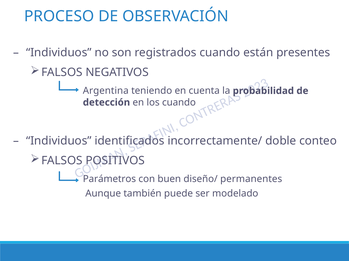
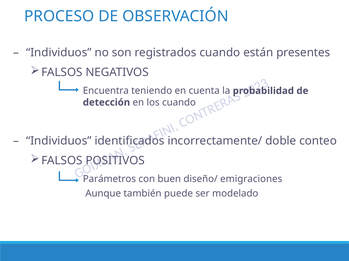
Argentina: Argentina -> Encuentra (106, 91)
permanentes: permanentes -> emigraciones (251, 180)
